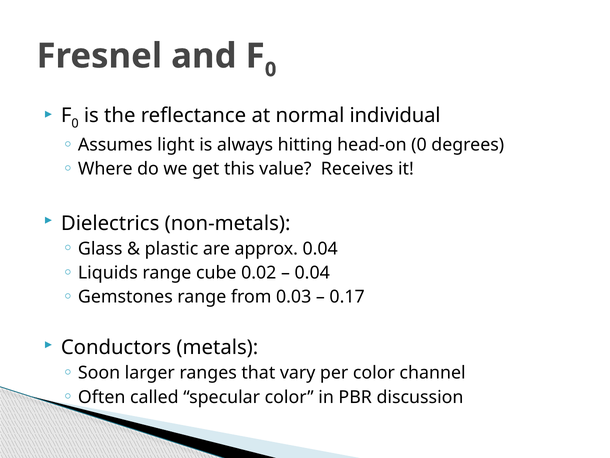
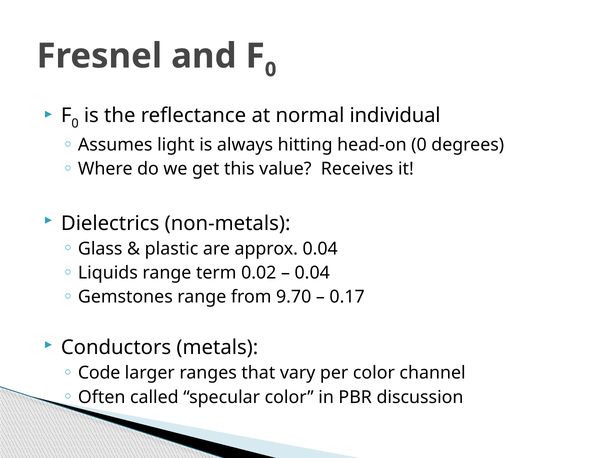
cube: cube -> term (216, 273)
0.03: 0.03 -> 9.70 (294, 297)
Soon: Soon -> Code (99, 373)
